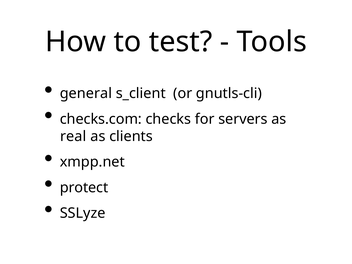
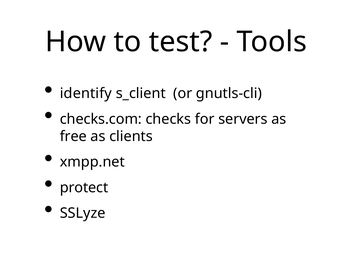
general: general -> identify (86, 93)
real: real -> free (73, 136)
